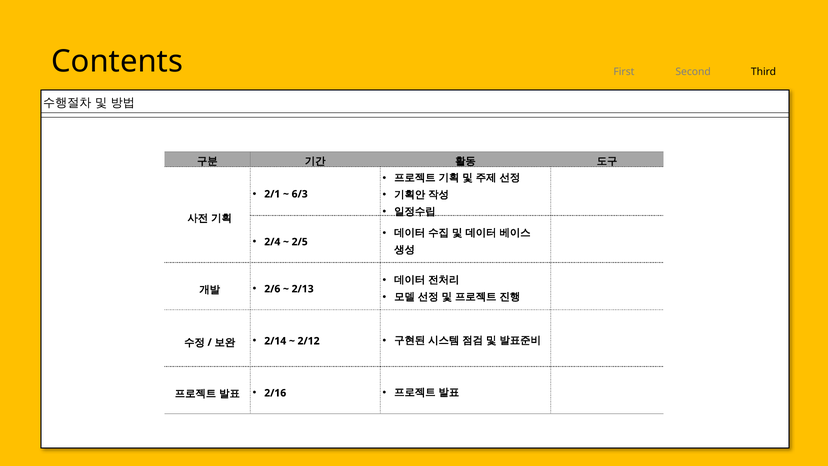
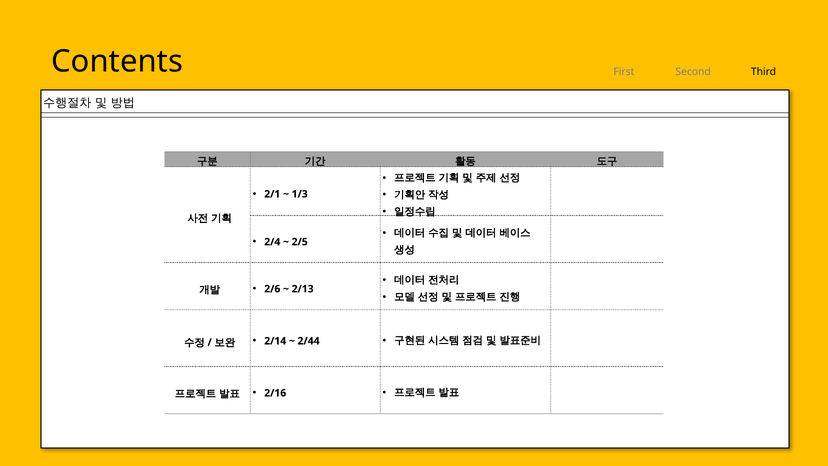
6/3: 6/3 -> 1/3 (300, 194)
2/12: 2/12 -> 2/44 (309, 341)
